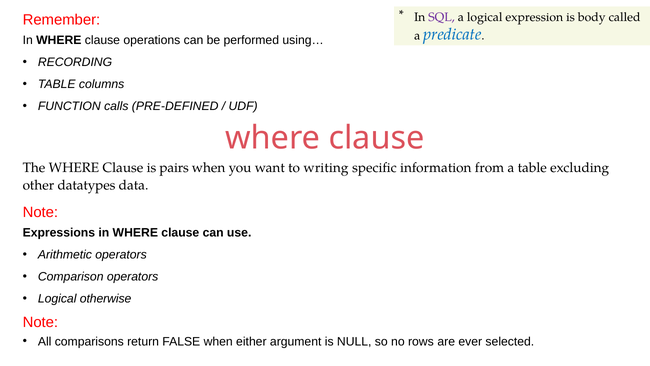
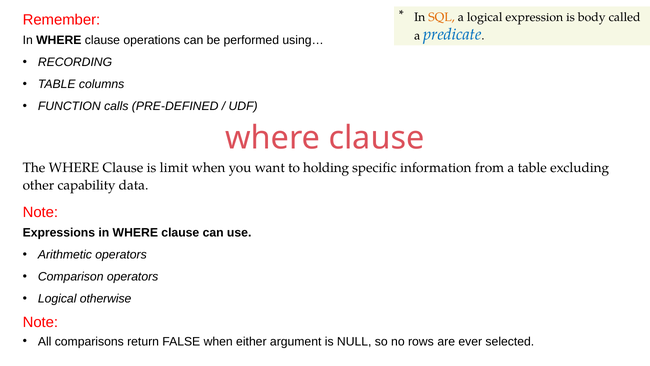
SQL colour: purple -> orange (442, 17)
pairs: pairs -> limit (174, 168)
writing: writing -> holding (326, 168)
datatypes: datatypes -> capability (87, 185)
